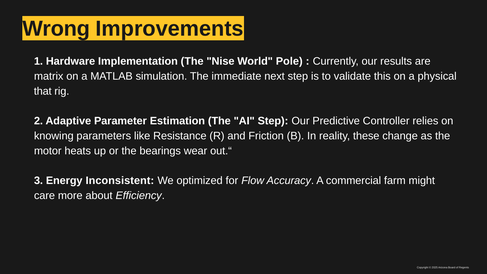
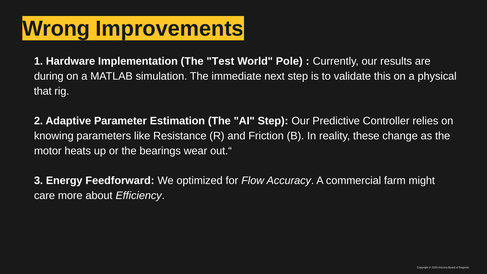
Nise: Nise -> Test (220, 61)
matrix: matrix -> during (49, 76)
Inconsistent: Inconsistent -> Feedforward (120, 181)
